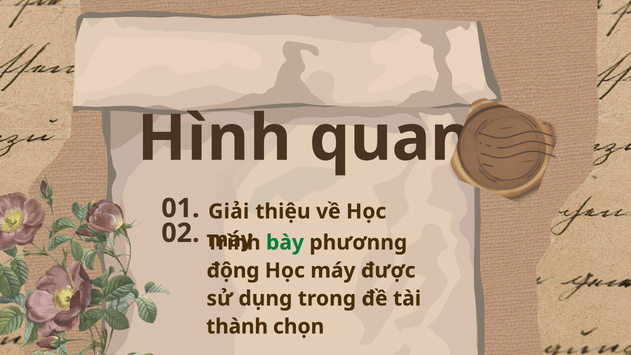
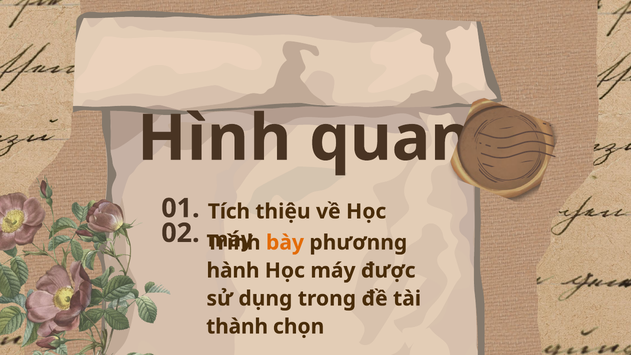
Giải: Giải -> Tích (229, 211)
bày colour: green -> orange (285, 243)
động: động -> hành (233, 271)
